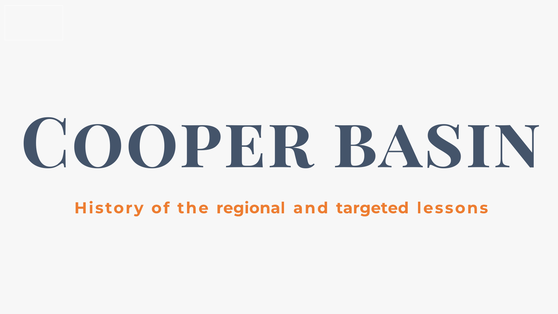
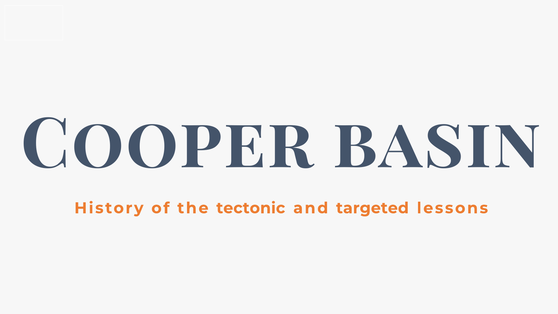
regional: regional -> tectonic (251, 208)
